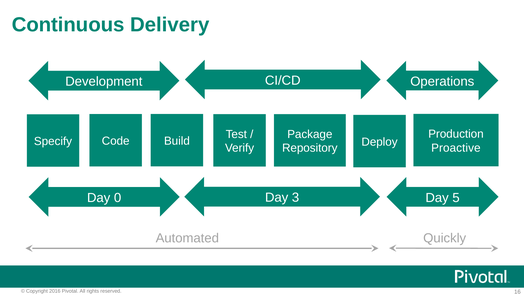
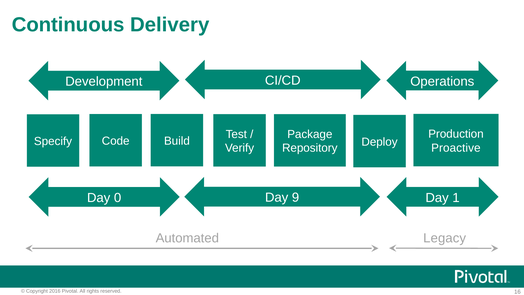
3: 3 -> 9 (296, 197)
5: 5 -> 1 (456, 198)
Quickly: Quickly -> Legacy (445, 238)
